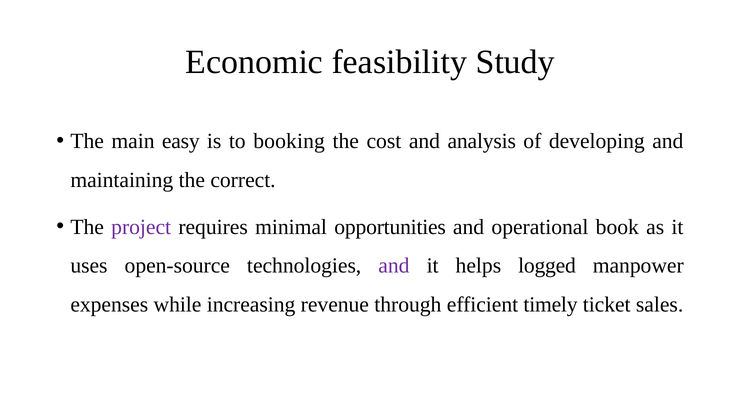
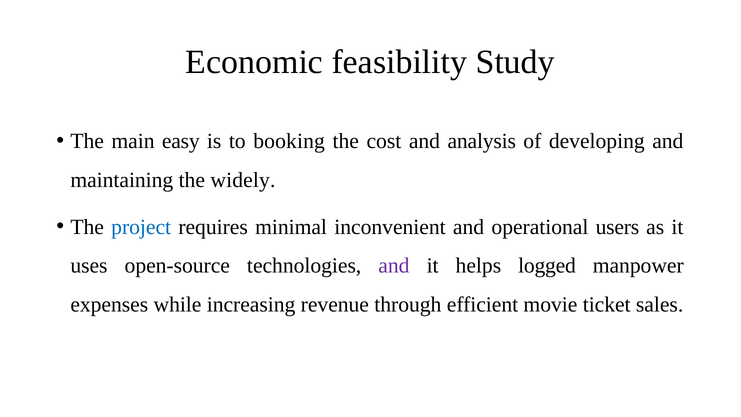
correct: correct -> widely (243, 180)
project colour: purple -> blue (141, 227)
opportunities: opportunities -> inconvenient (390, 227)
book: book -> users (617, 227)
timely: timely -> movie (550, 305)
